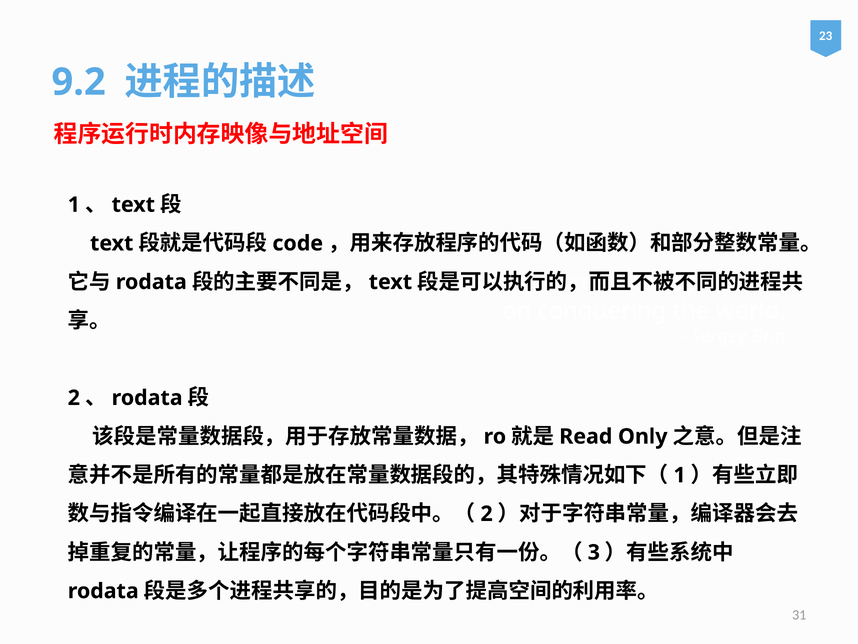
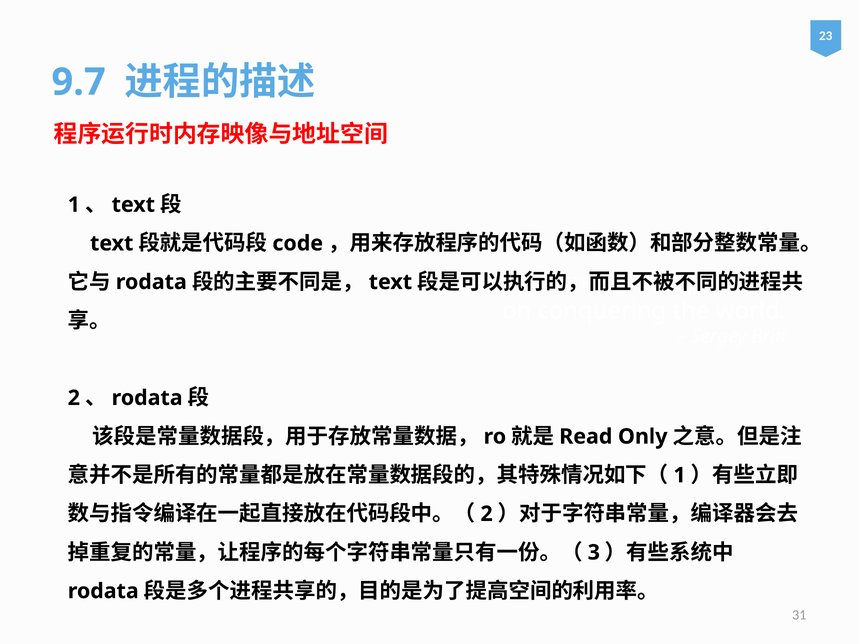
9.2: 9.2 -> 9.7 (79, 82)
